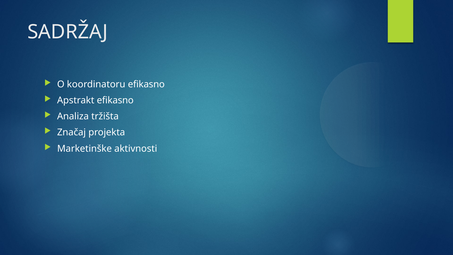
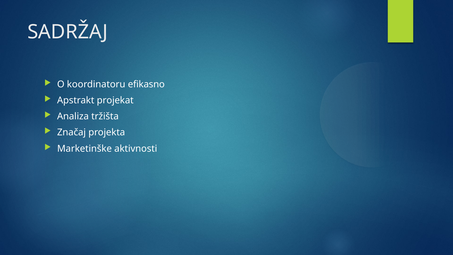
Apstrakt efikasno: efikasno -> projekat (115, 100)
